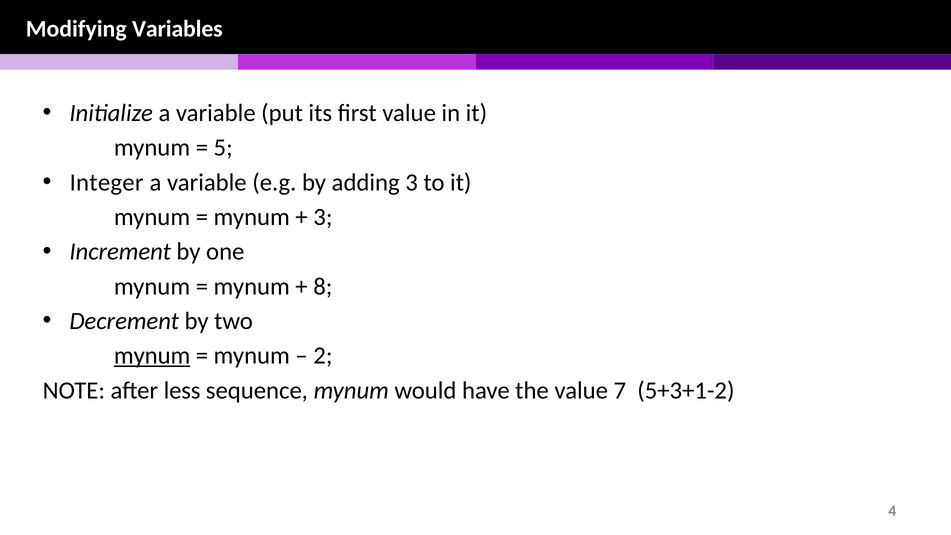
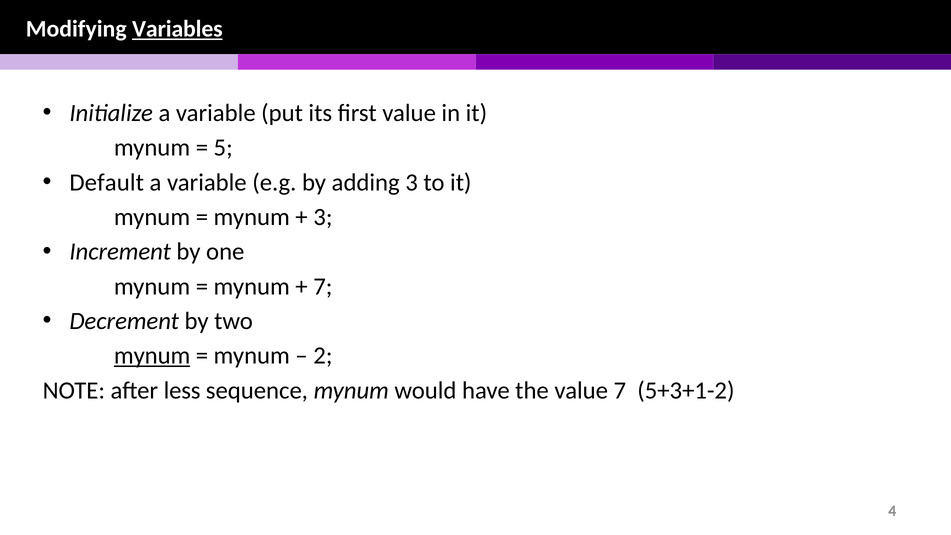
Variables underline: none -> present (177, 29)
Integer: Integer -> Default (107, 182)
8: 8 -> 7 (323, 286)
